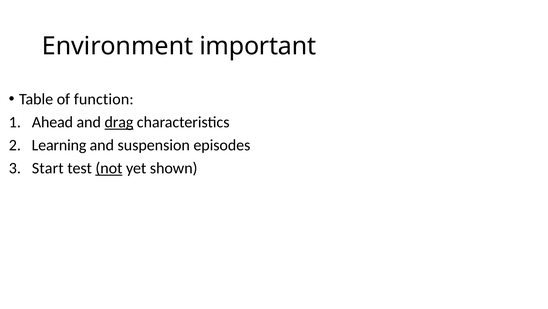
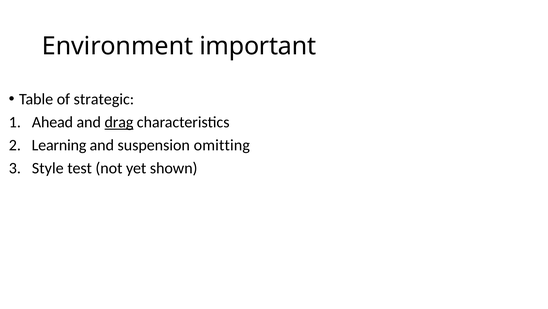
function: function -> strategic (104, 99)
episodes: episodes -> omitting (222, 145)
Start: Start -> Style (48, 168)
not underline: present -> none (109, 168)
